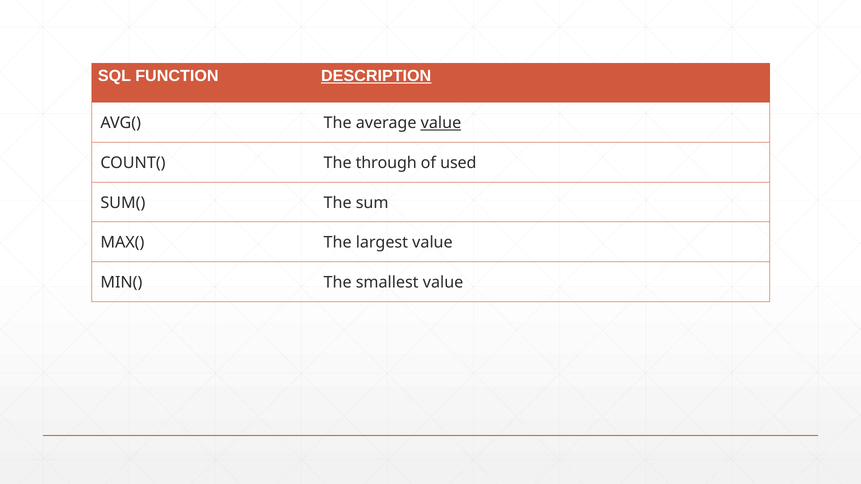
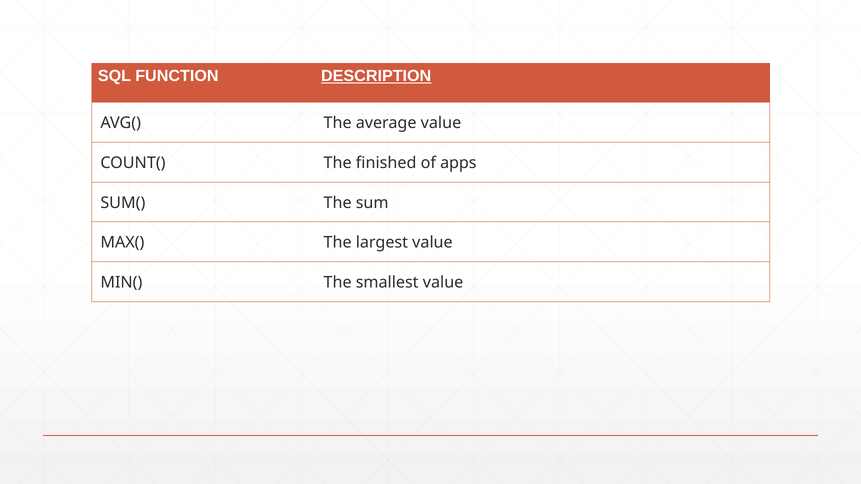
value underline: present -> none (441, 123)
through: through -> finished (386, 163)
used: used -> apps (458, 163)
